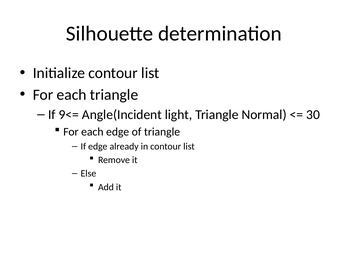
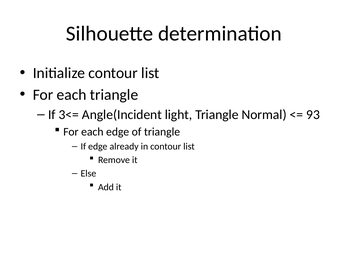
9<=: 9<= -> 3<= (69, 115)
30: 30 -> 93 (313, 115)
